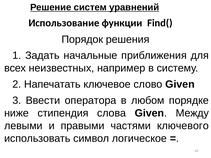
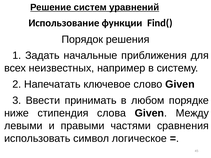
оператора: оператора -> принимать (91, 101)
ключевого: ключевого -> сравнения (183, 126)
